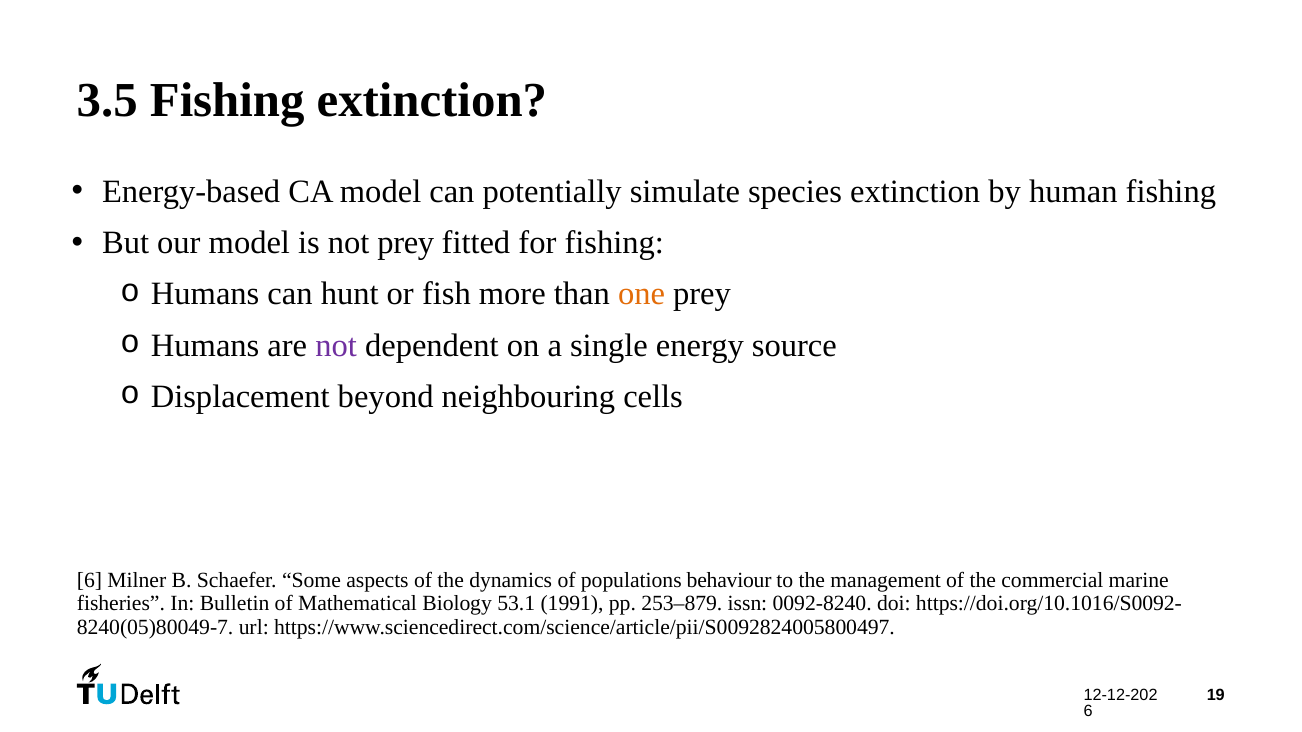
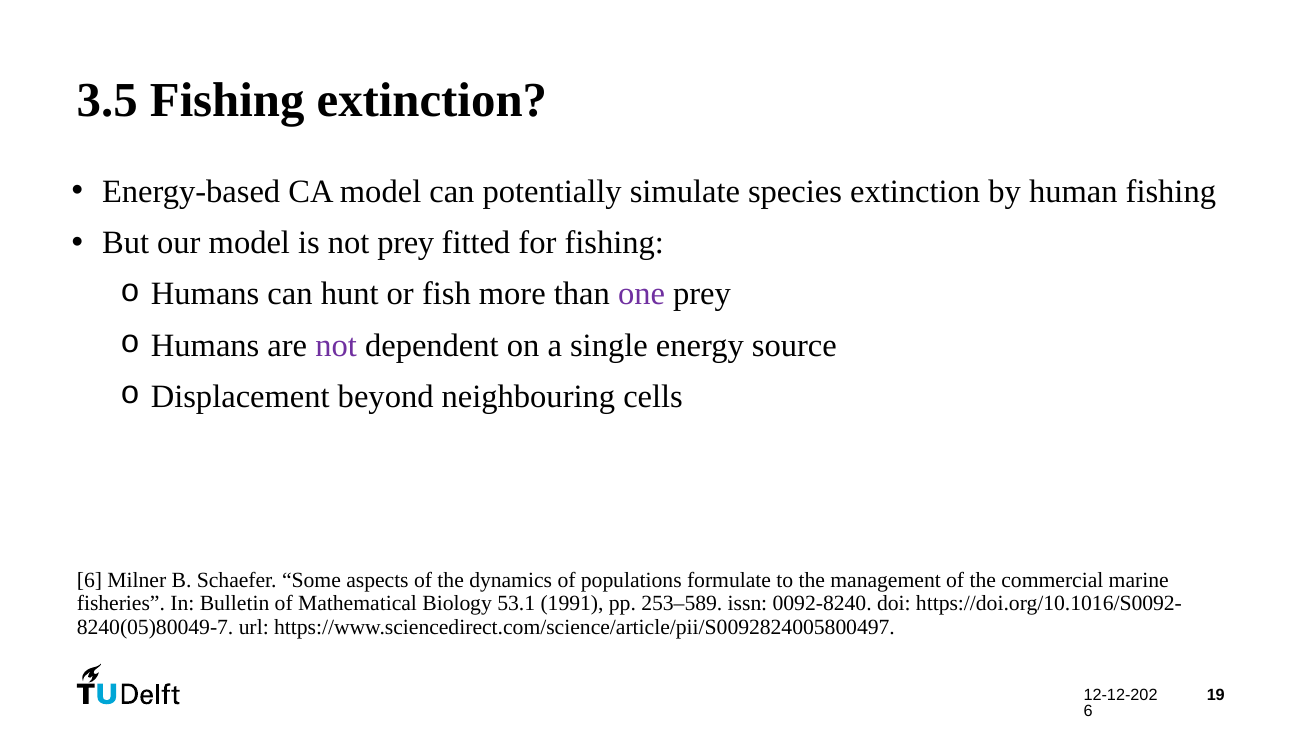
one colour: orange -> purple (641, 294)
behaviour: behaviour -> formulate (729, 581)
253–879: 253–879 -> 253–589 (682, 604)
